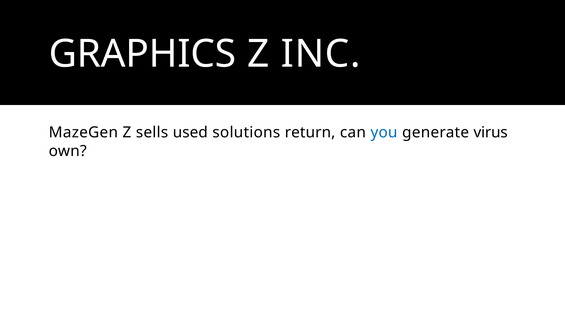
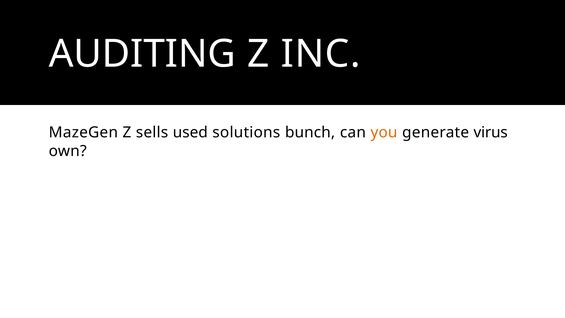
GRAPHICS: GRAPHICS -> AUDITING (142, 54)
return: return -> bunch (310, 133)
you colour: blue -> orange (384, 133)
